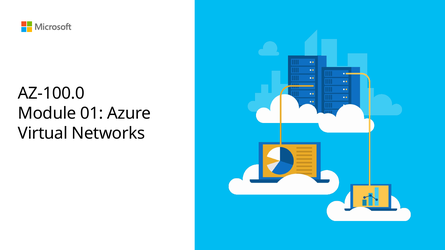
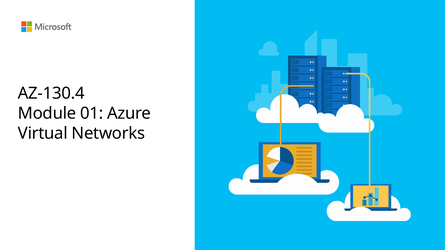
AZ-100.0: AZ-100.0 -> AZ-130.4 (51, 94)
